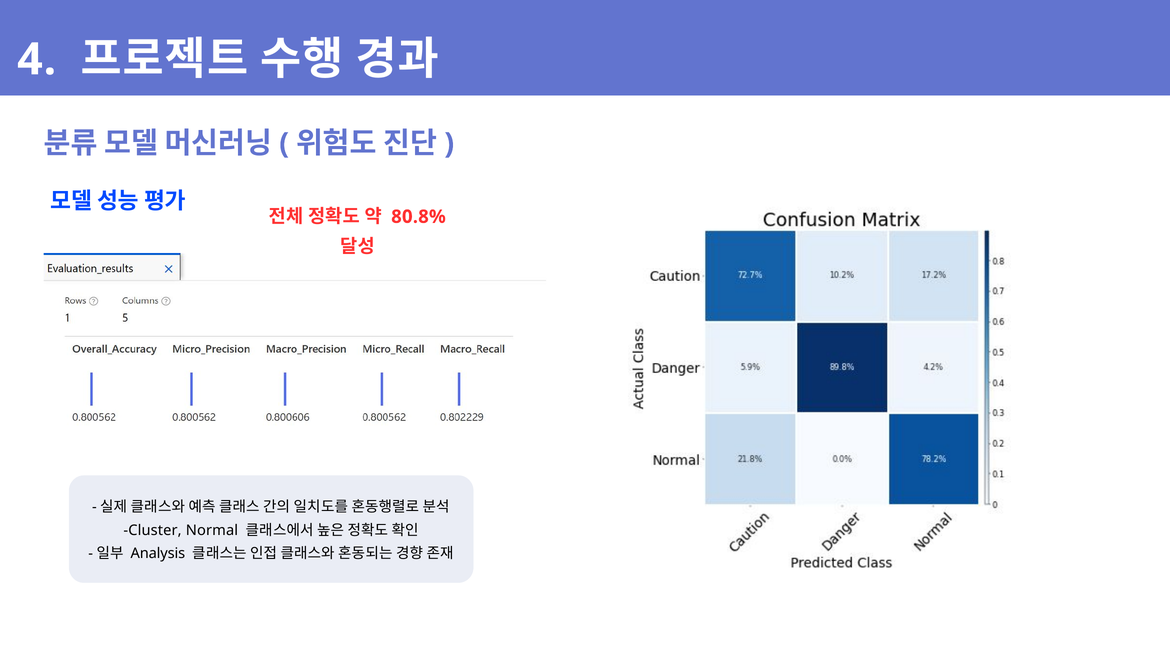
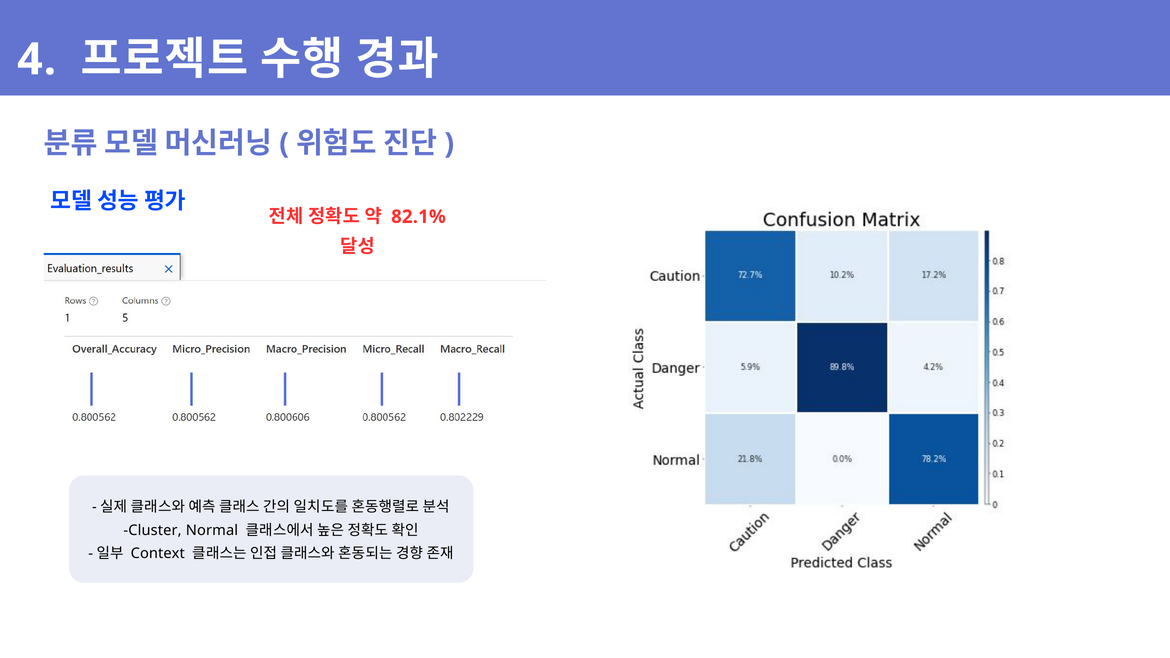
80.8%: 80.8% -> 82.1% (418, 217)
Analysis: Analysis -> Context (158, 554)
